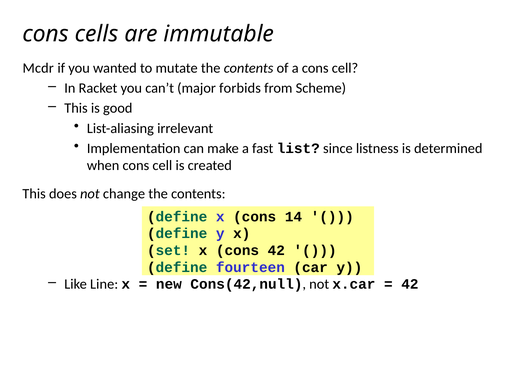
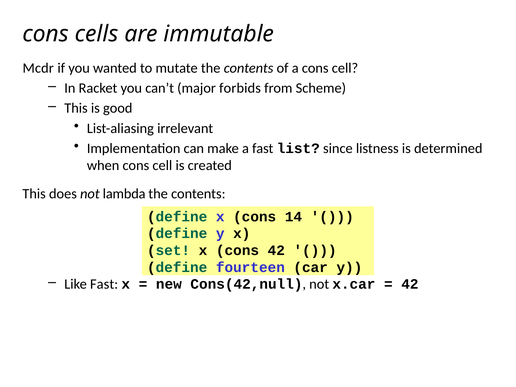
change: change -> lambda (124, 194)
Like Line: Line -> Fast (104, 284)
